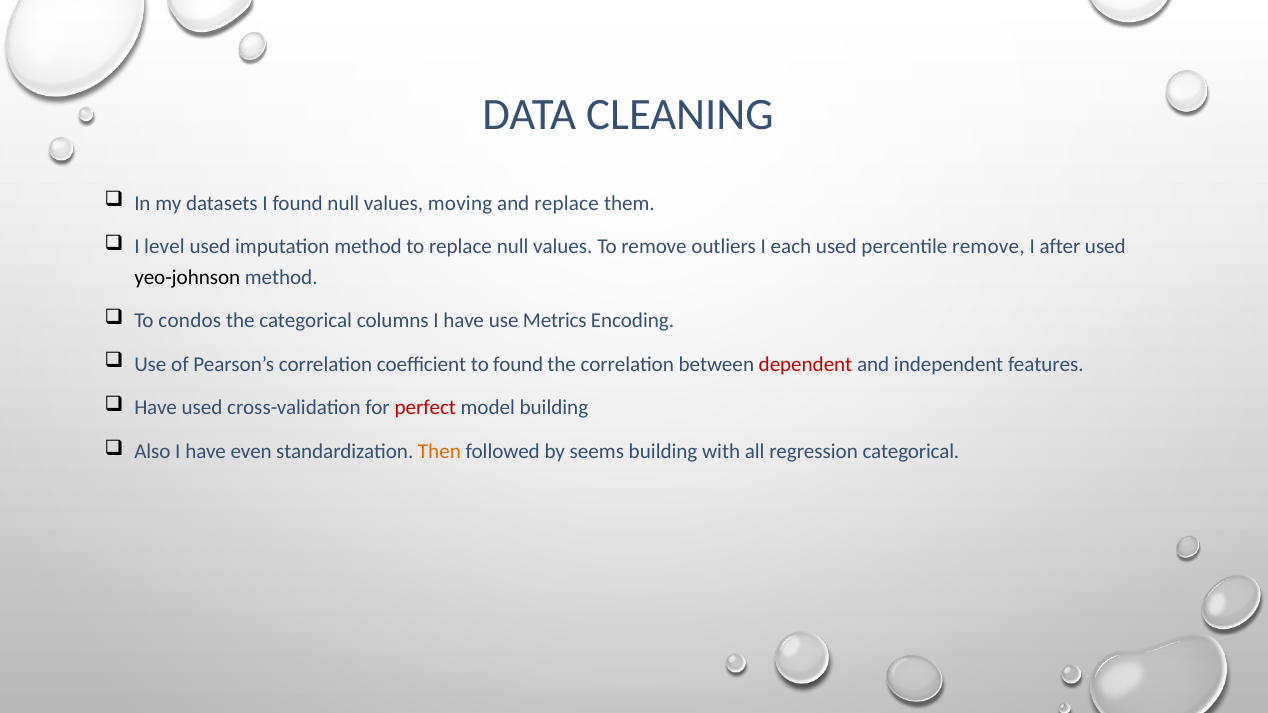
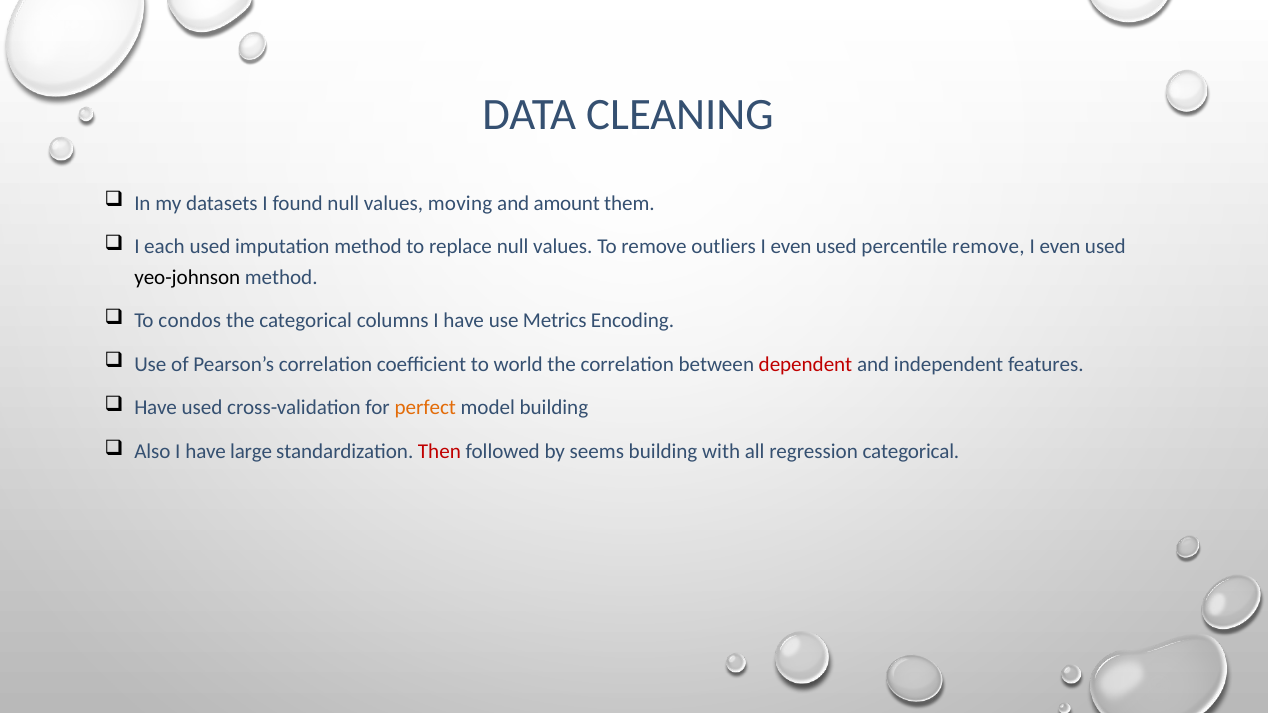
and replace: replace -> amount (567, 203)
level: level -> each (165, 247)
outliers I each: each -> even (791, 247)
after: after -> even (1060, 247)
to found: found -> world (518, 365)
perfect colour: red -> orange (425, 408)
even: even -> large (251, 452)
Then colour: orange -> red (439, 452)
